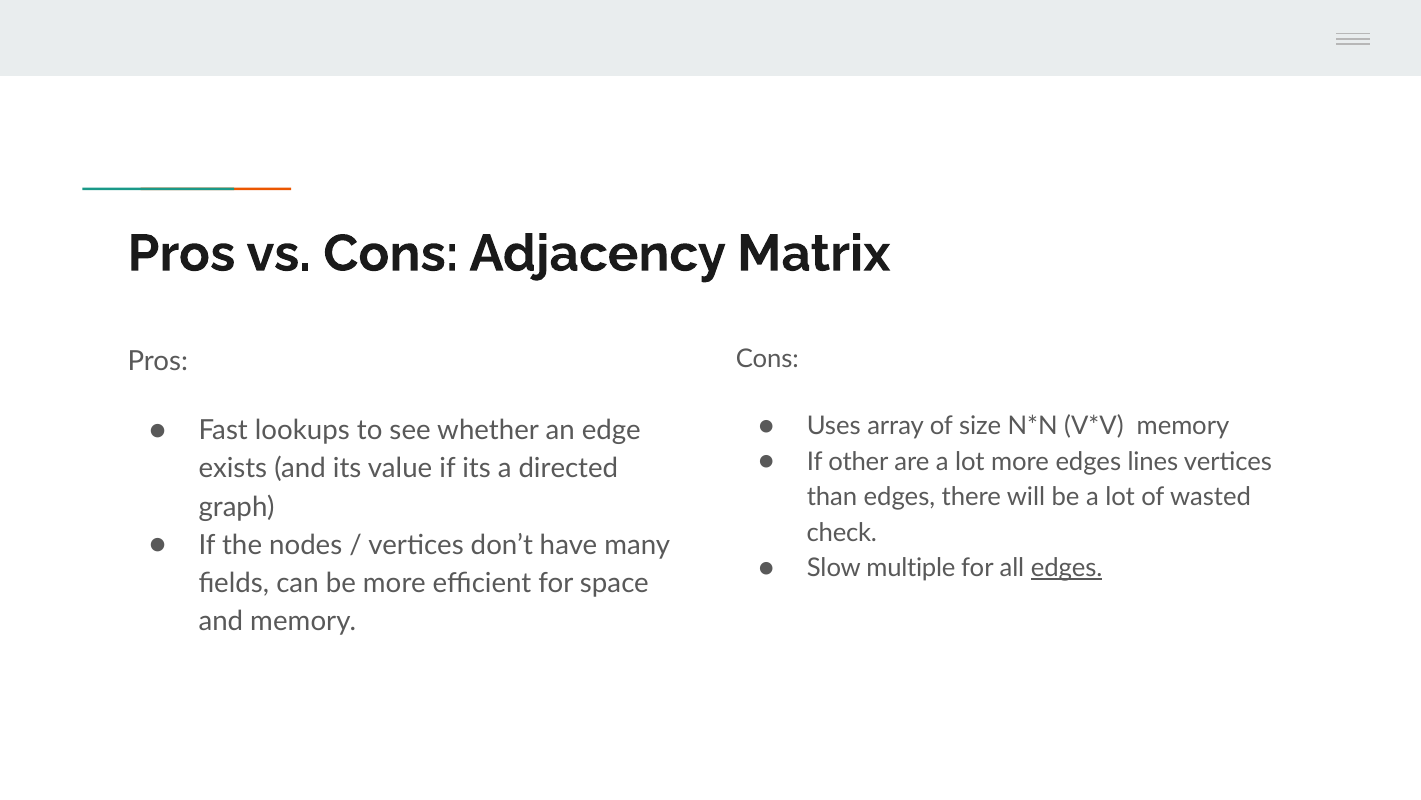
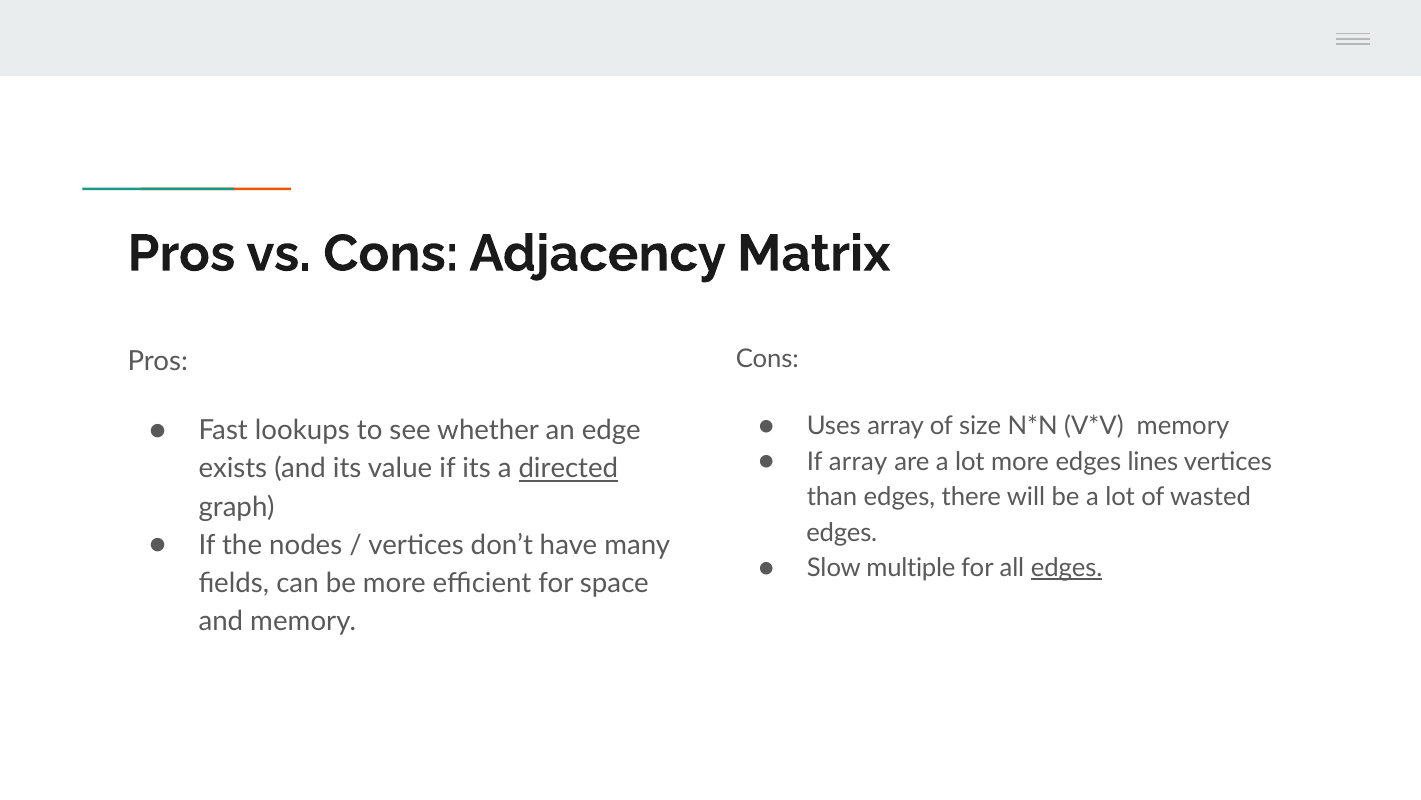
If other: other -> array (858, 461)
directed underline: none -> present (568, 468)
check: check -> edges (842, 532)
